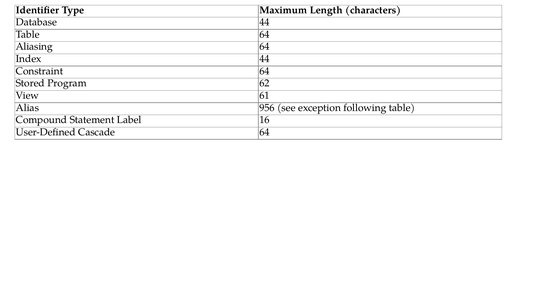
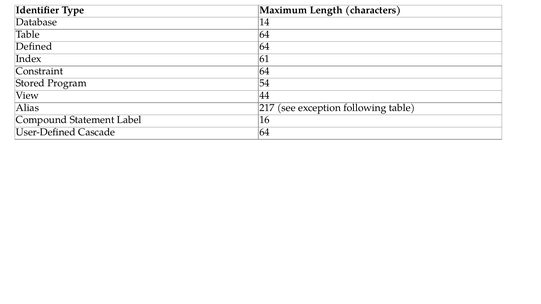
Database 44: 44 -> 14 (264, 22)
Aliasing: Aliasing -> Defined (34, 47)
Index 44: 44 -> 61 (264, 59)
62: 62 -> 54 (264, 83)
61: 61 -> 44 (264, 96)
956: 956 -> 217 (267, 108)
